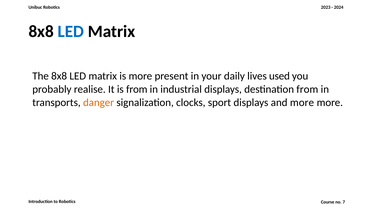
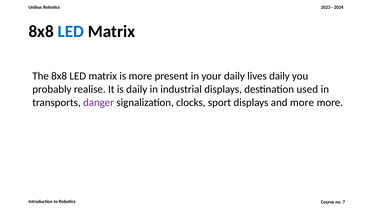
lives used: used -> daily (279, 76)
is from: from -> daily (137, 89)
destination from: from -> used (307, 89)
danger colour: orange -> purple (99, 102)
